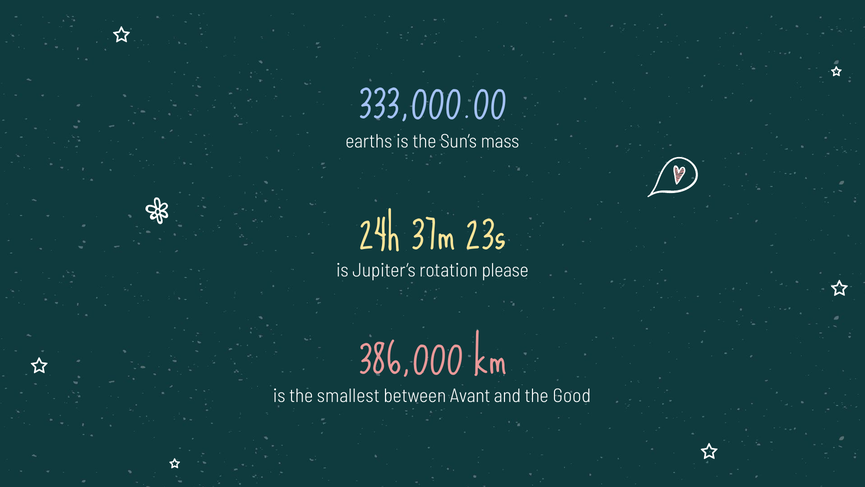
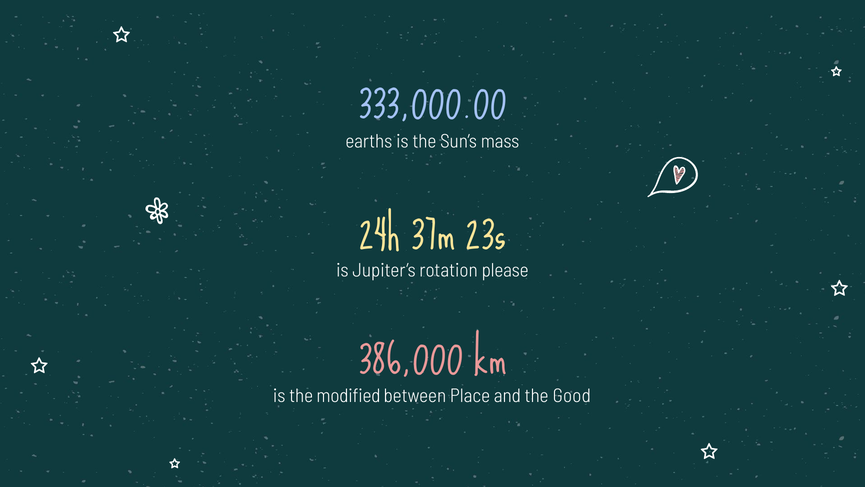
smallest: smallest -> modified (348, 396)
Avant: Avant -> Place (470, 396)
